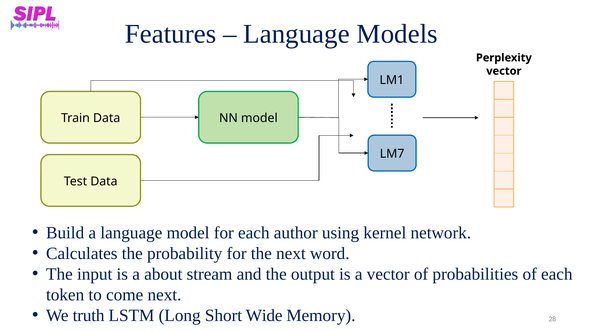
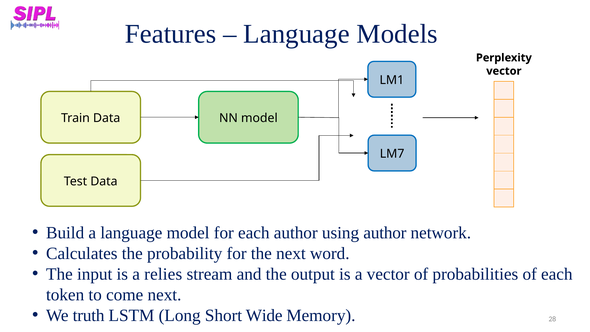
using kernel: kernel -> author (385, 233)
about: about -> relies (163, 274)
